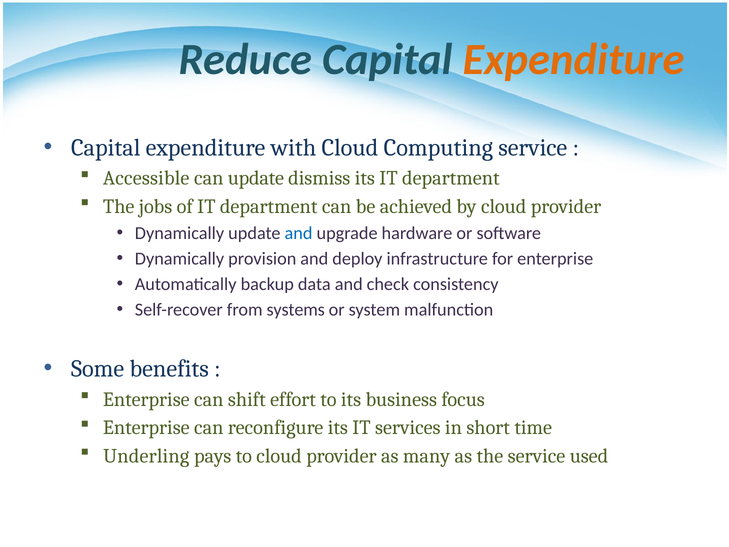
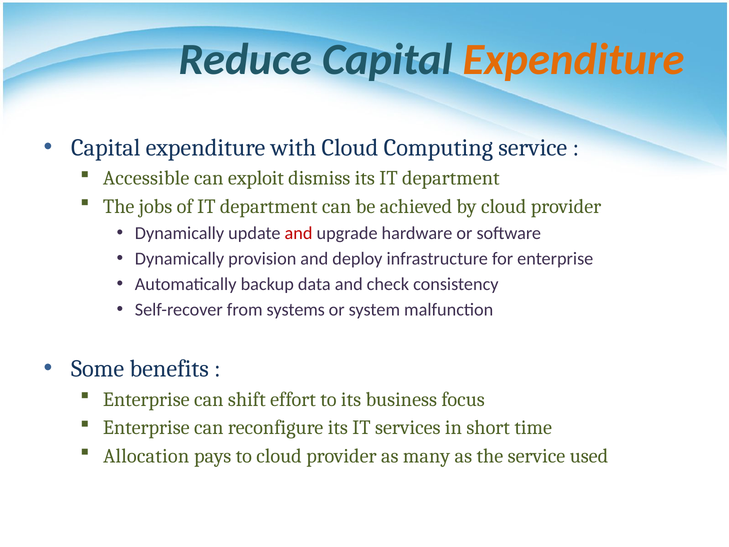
can update: update -> exploit (256, 178)
and colour: blue -> red (299, 233)
Underling: Underling -> Allocation (146, 456)
